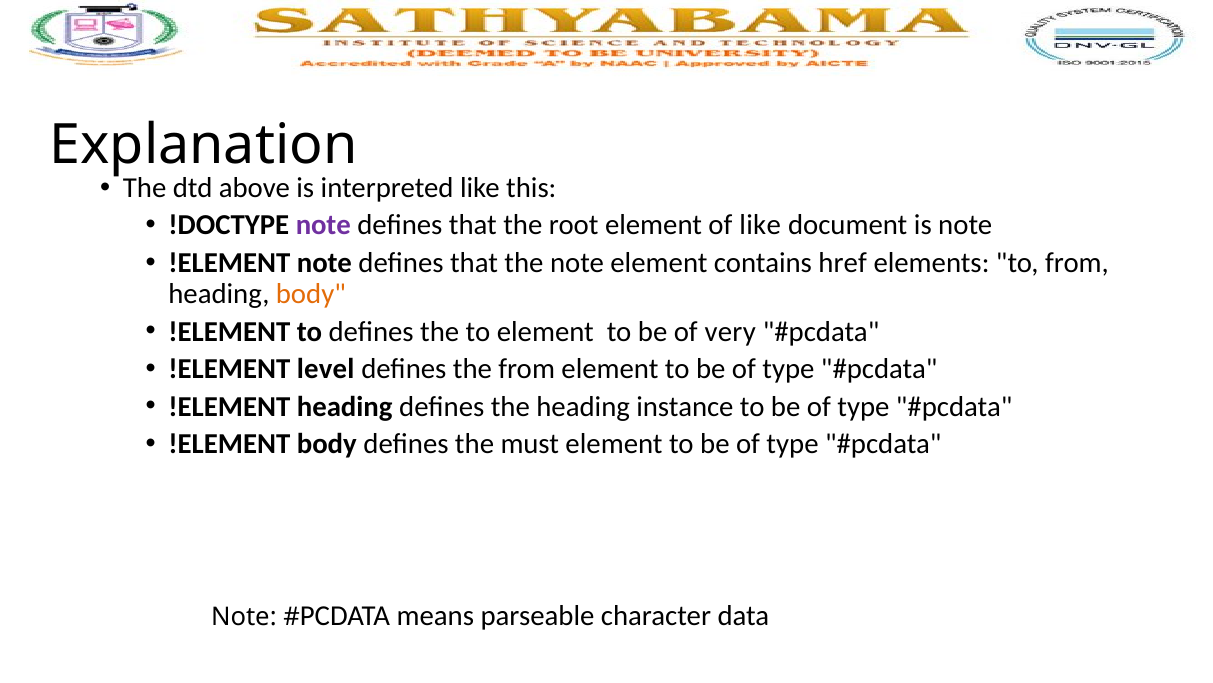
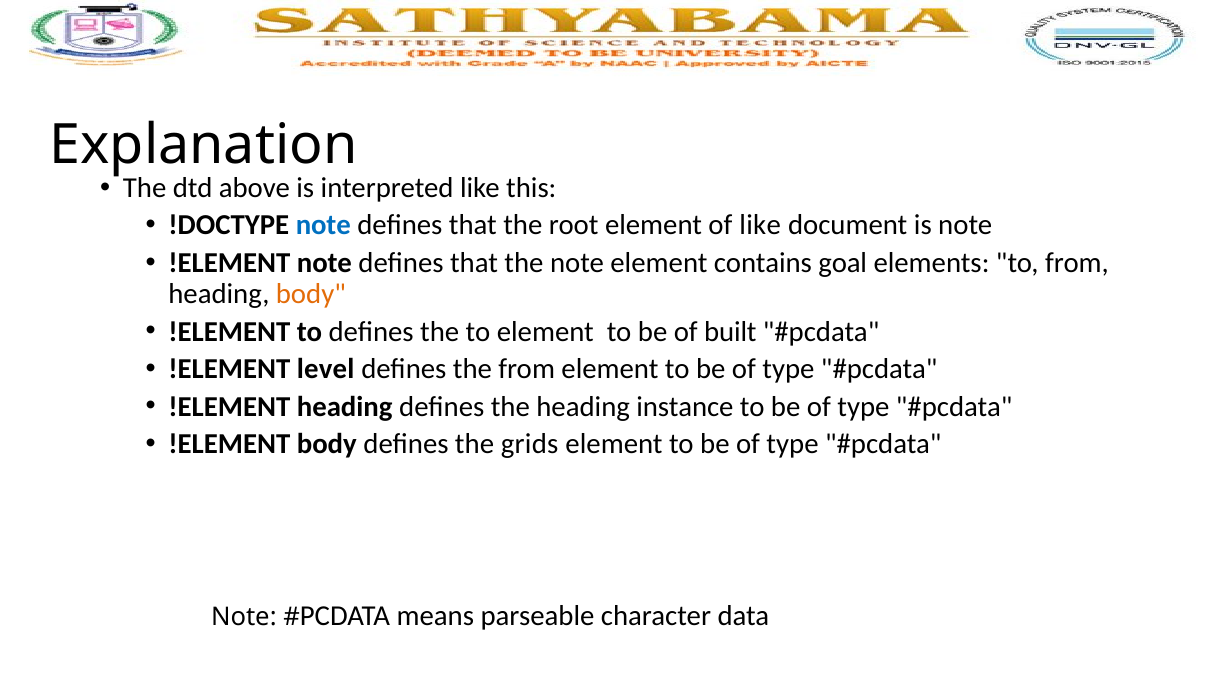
note colour: purple -> blue (323, 225)
href: href -> goal (843, 263)
very: very -> built (730, 331)
must: must -> grids (530, 444)
